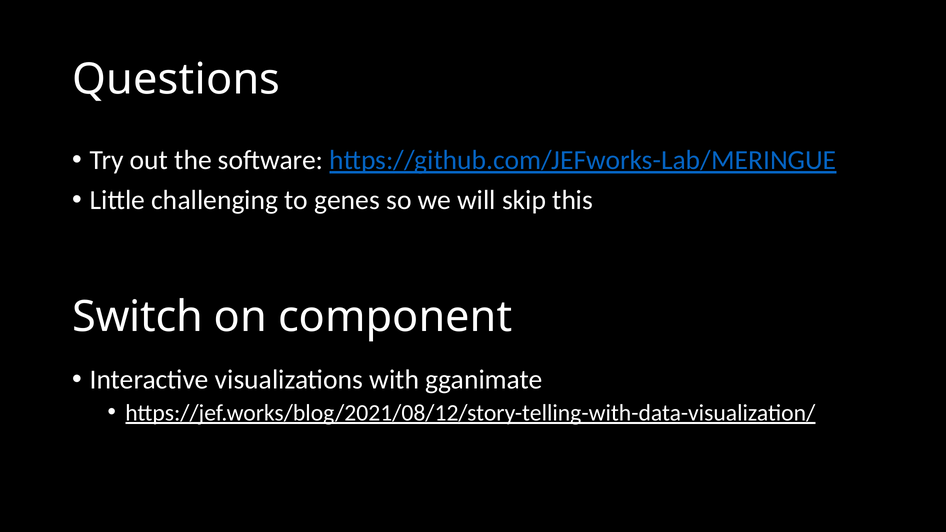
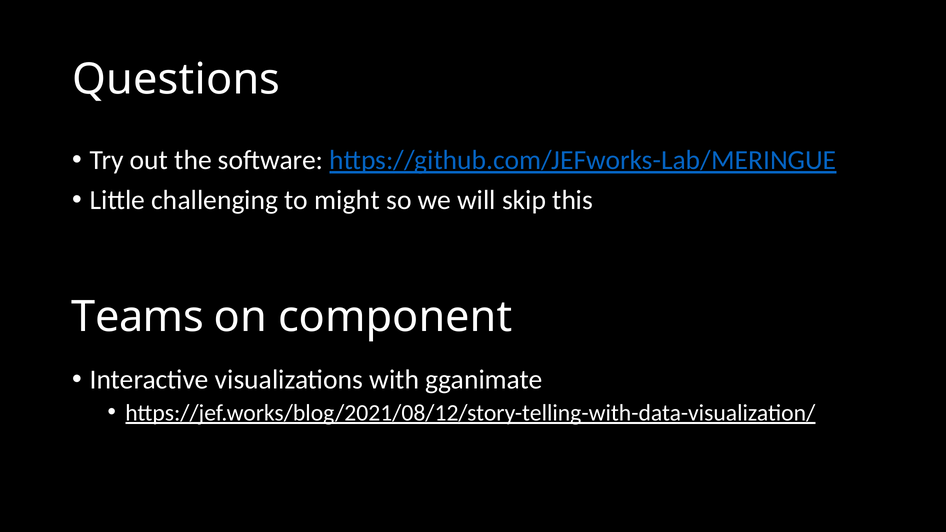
genes: genes -> might (347, 200)
Switch: Switch -> Teams (138, 317)
